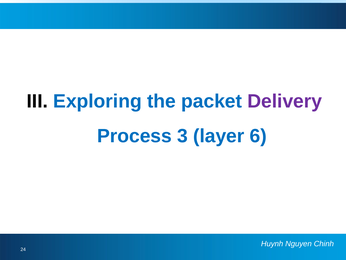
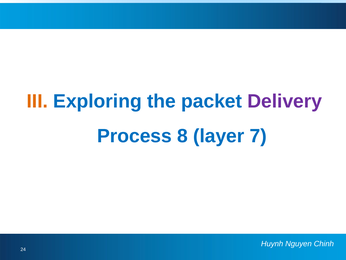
III colour: black -> orange (37, 101)
3: 3 -> 8 (182, 136)
6: 6 -> 7 (258, 136)
